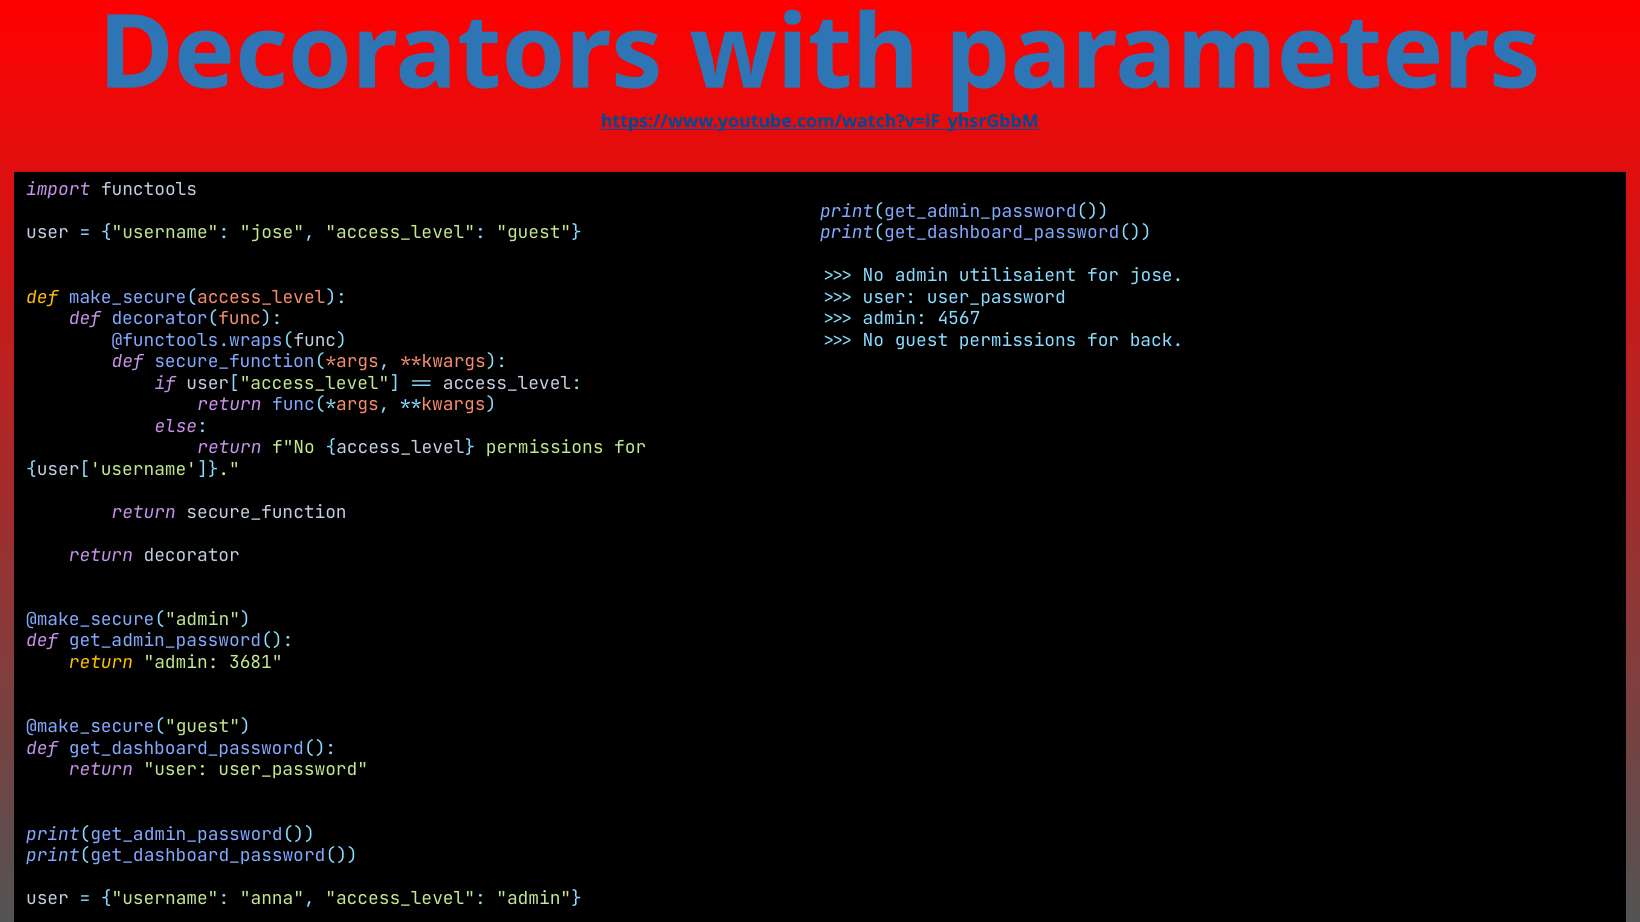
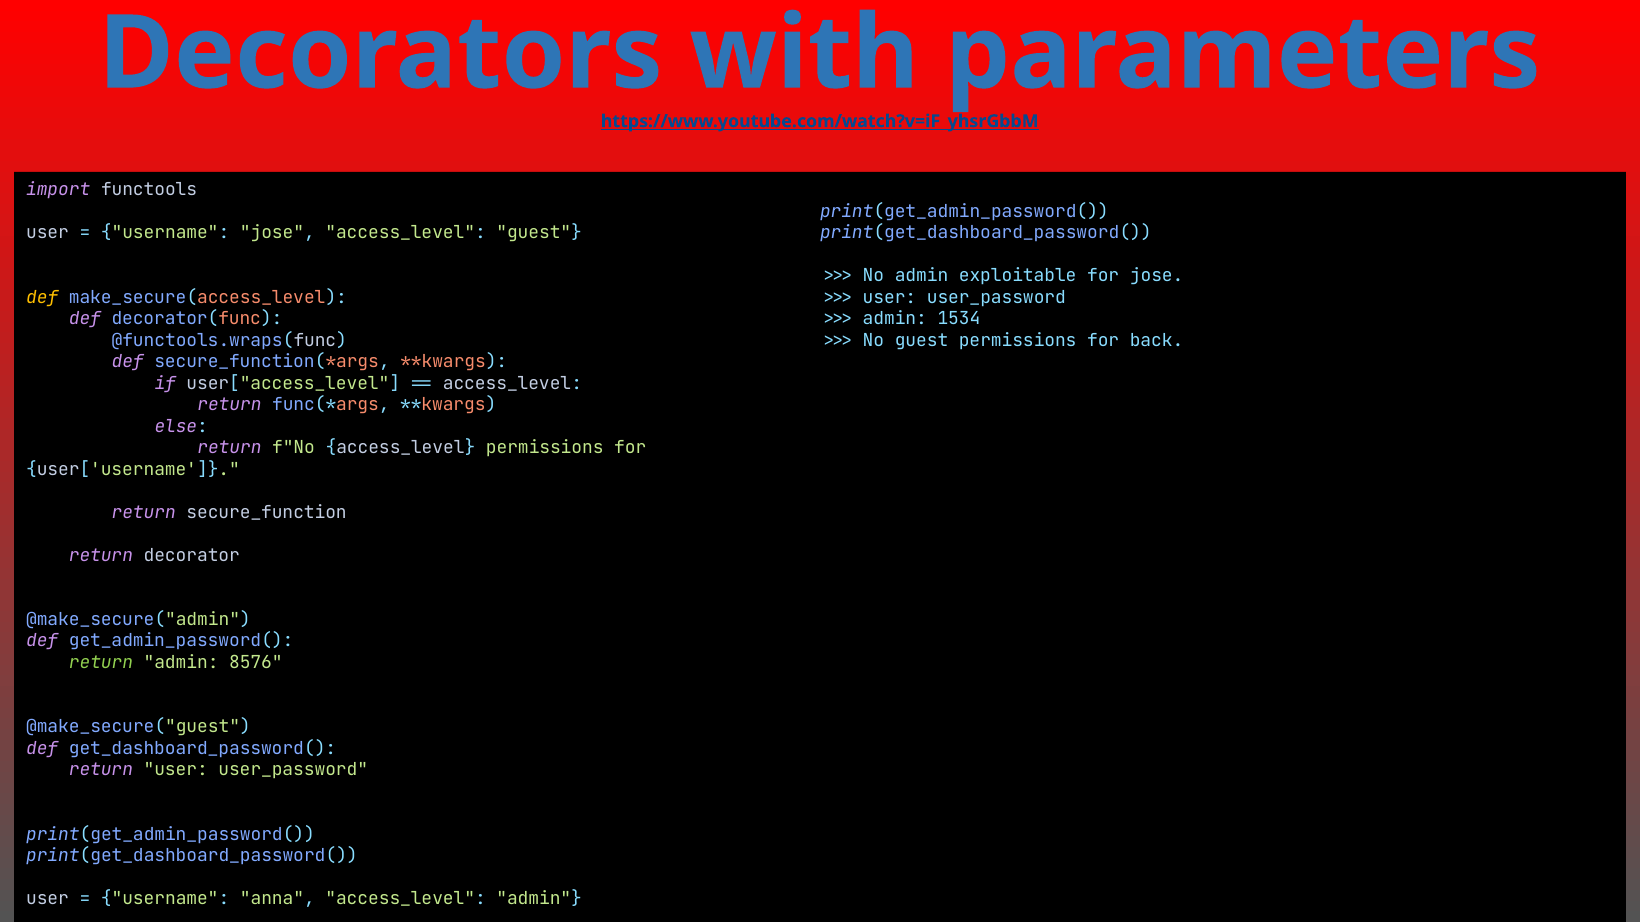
utilisaient: utilisaient -> exploitable (1018, 276)
4567: 4567 -> 1534 (959, 319)
return colour: yellow -> light green (101, 663)
3681: 3681 -> 8576 (256, 663)
